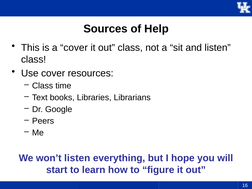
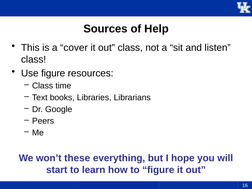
Use cover: cover -> figure (53, 73)
won’t listen: listen -> these (77, 158)
